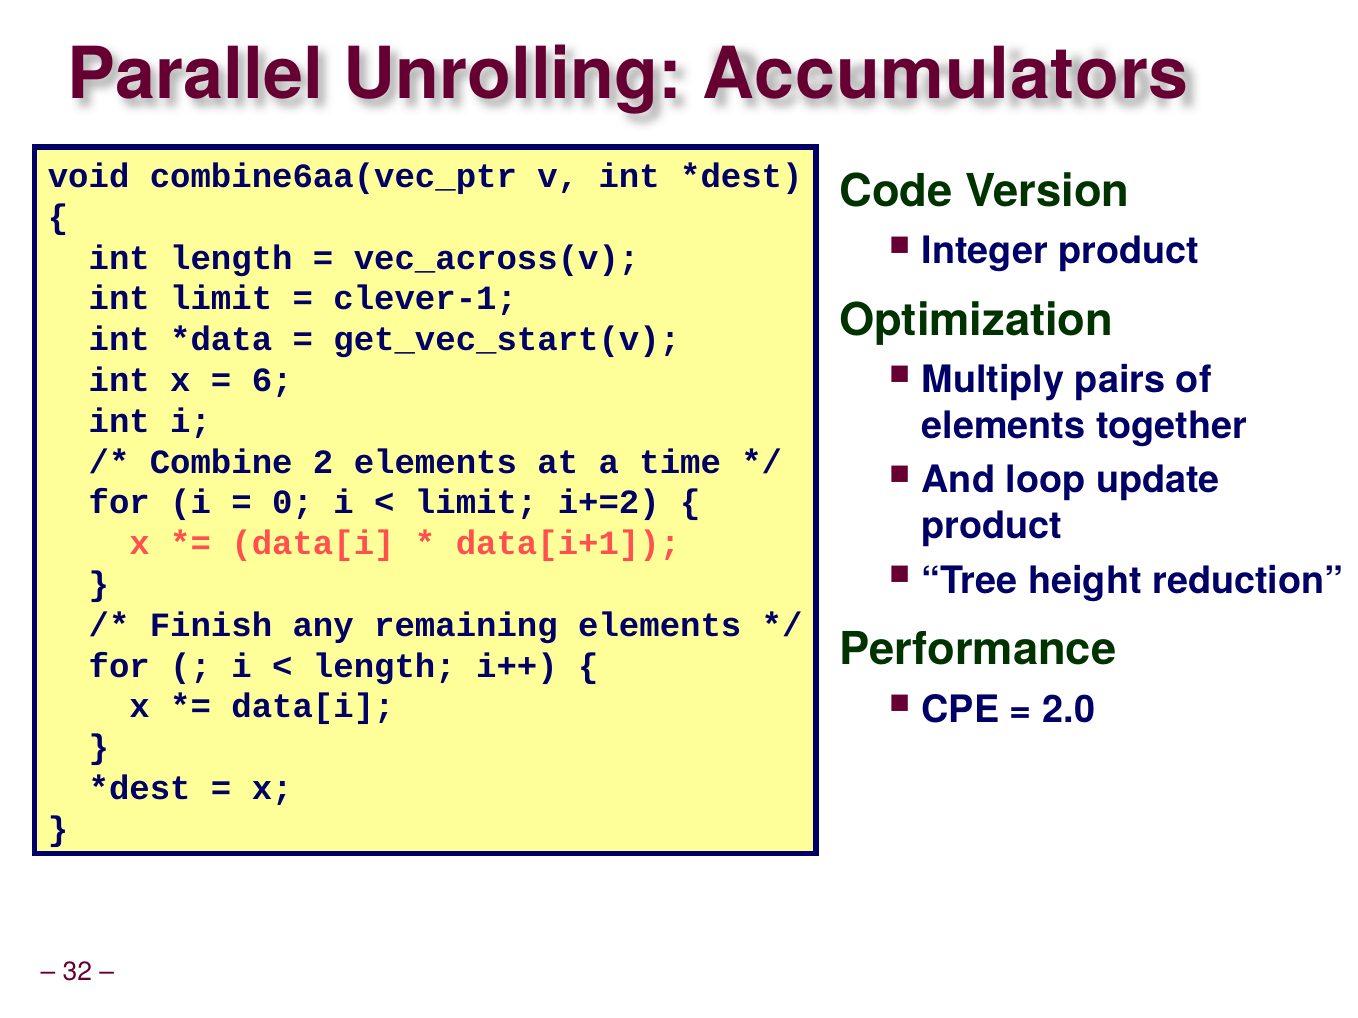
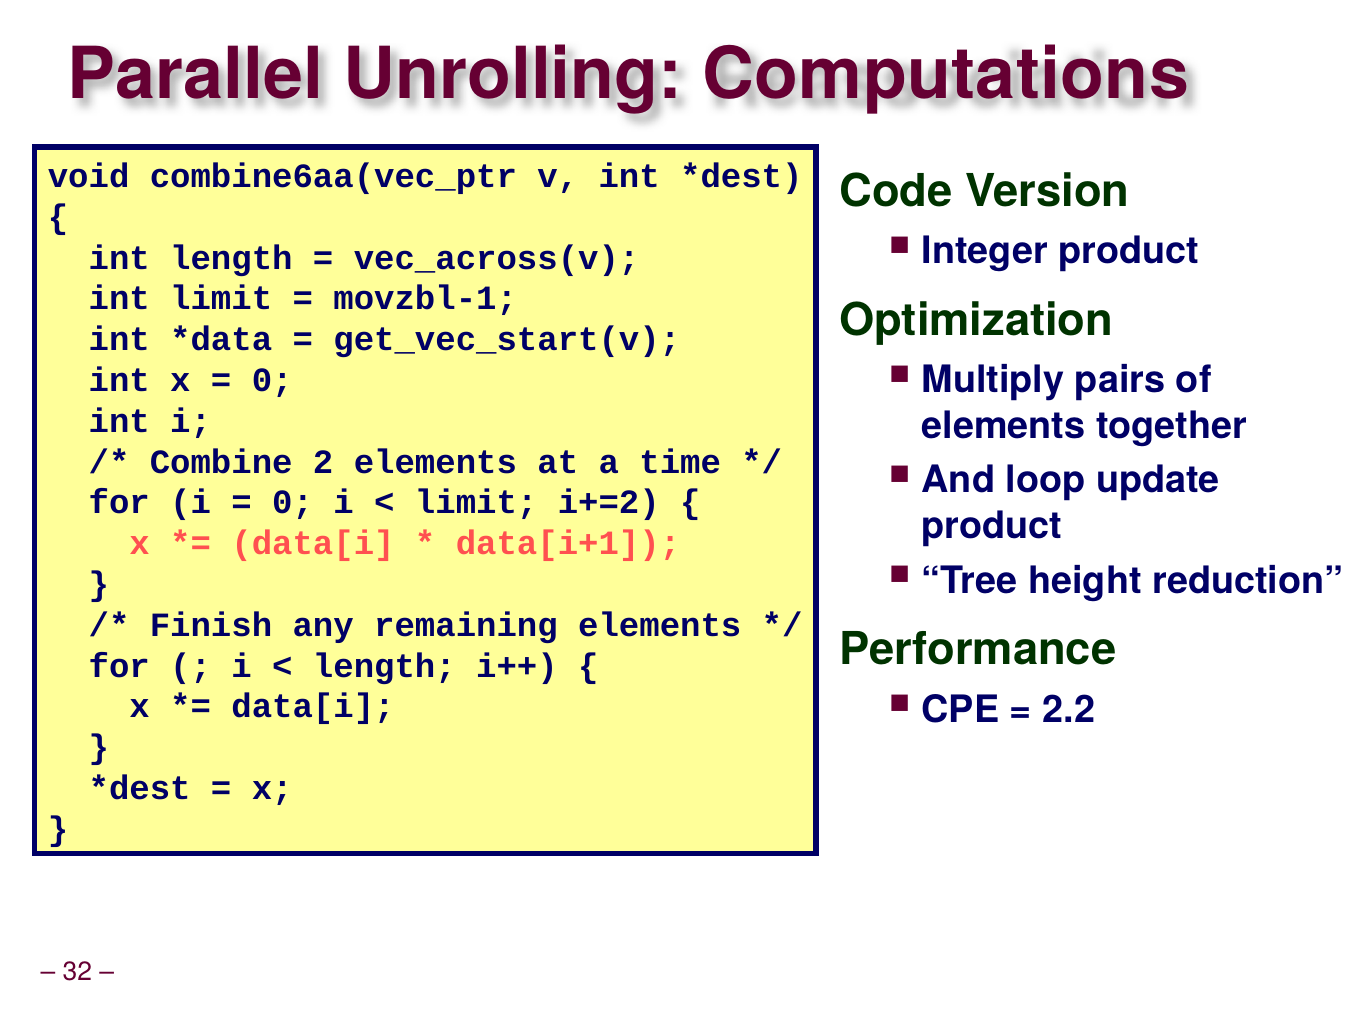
Accumulators: Accumulators -> Computations (946, 75)
clever-1: clever-1 -> movzbl-1 (425, 299)
6: 6 -> 0 (272, 380)
2.0: 2.0 -> 2.2 (1069, 710)
